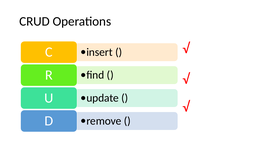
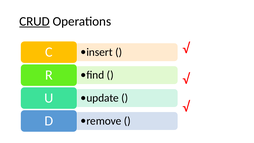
CRUD underline: none -> present (35, 21)
